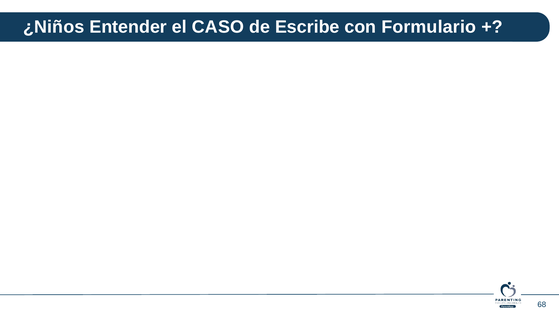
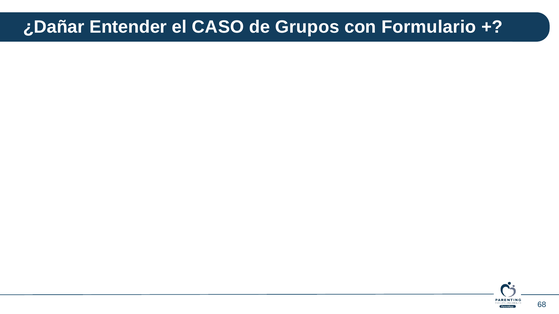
¿Niños: ¿Niños -> ¿Dañar (54, 27)
Escribe: Escribe -> Grupos (307, 27)
